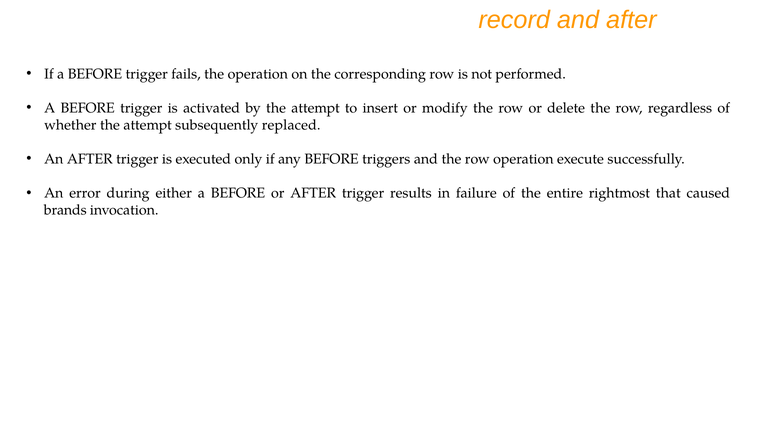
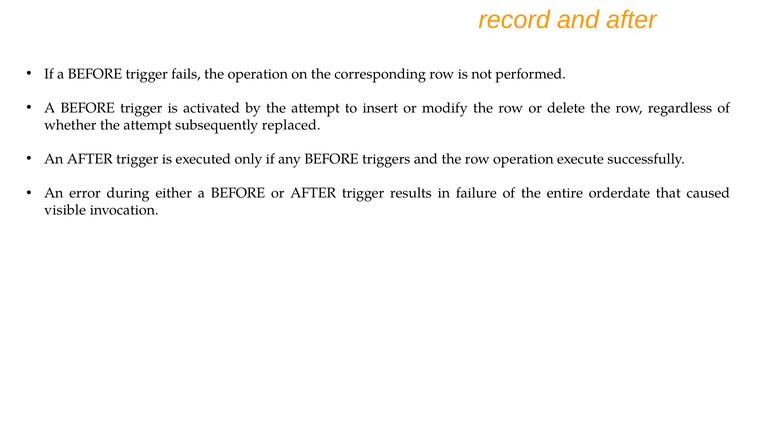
rightmost: rightmost -> orderdate (619, 193)
brands: brands -> visible (65, 210)
